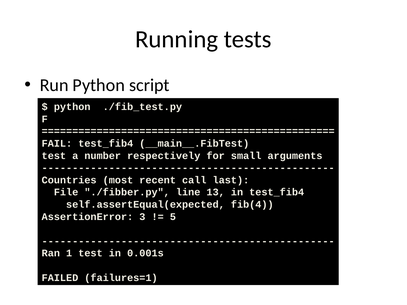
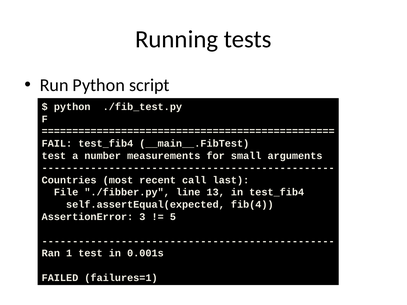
respectively: respectively -> measurements (164, 156)
